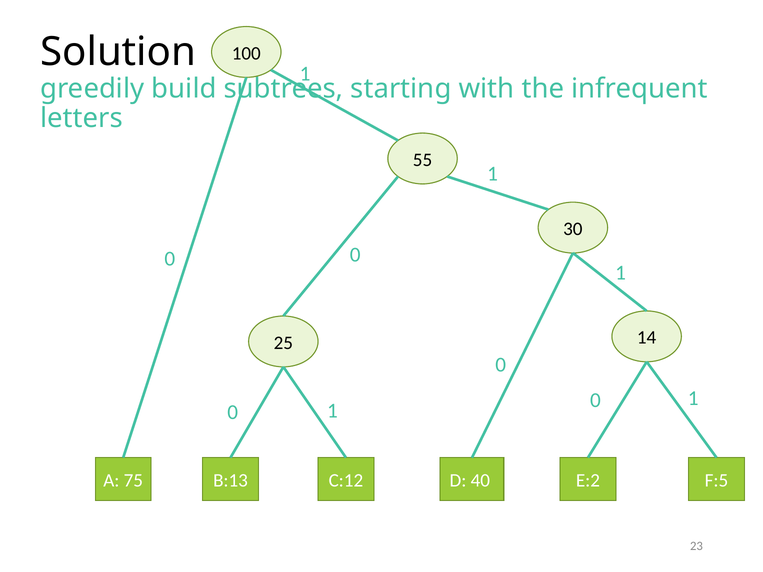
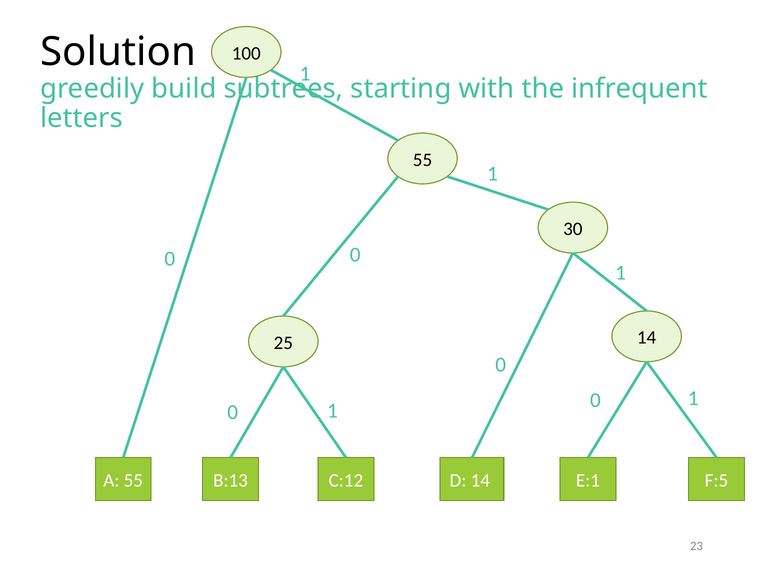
A 75: 75 -> 55 (133, 481)
E:2: E:2 -> E:1 (588, 481)
D 40: 40 -> 14 (480, 481)
